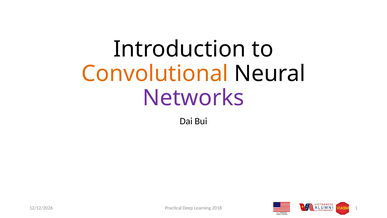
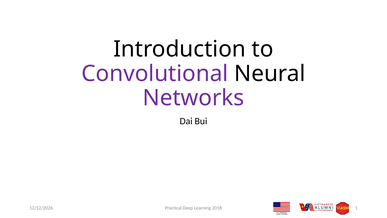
Convolutional colour: orange -> purple (155, 74)
